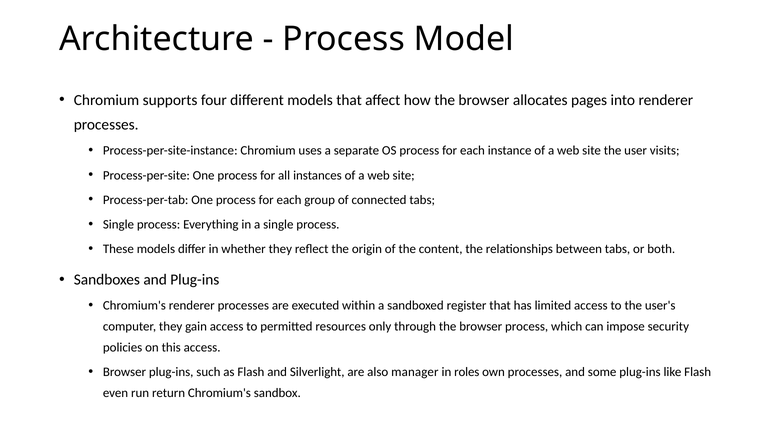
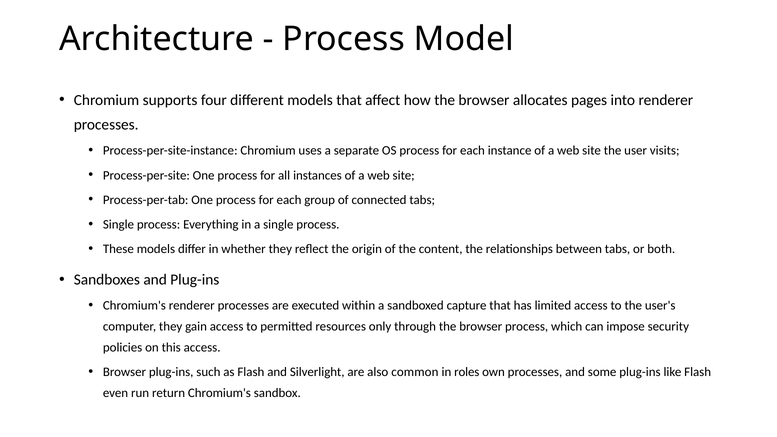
register: register -> capture (467, 306)
manager: manager -> common (415, 372)
